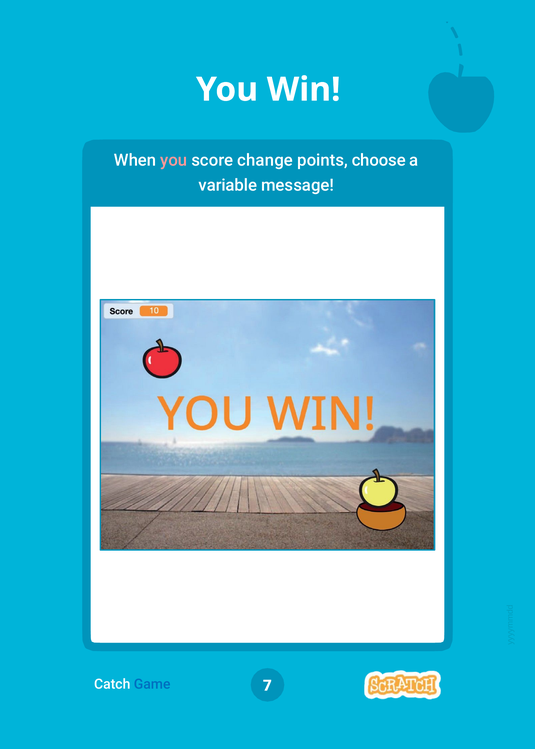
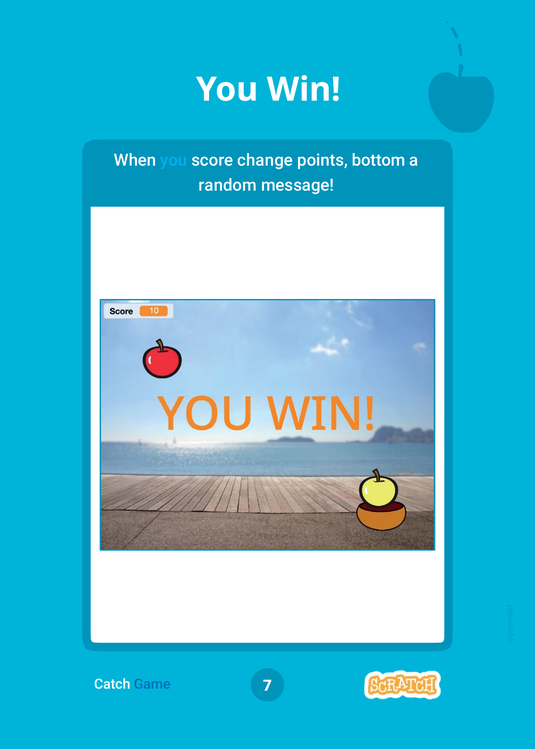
you colour: pink -> light blue (174, 160)
choose: choose -> bottom (379, 160)
variable: variable -> random (228, 185)
